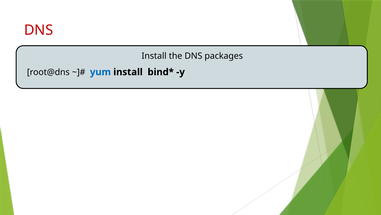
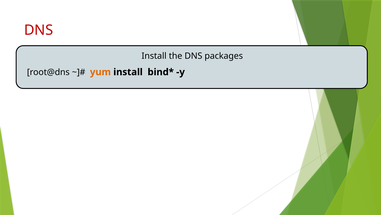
yum colour: blue -> orange (100, 72)
